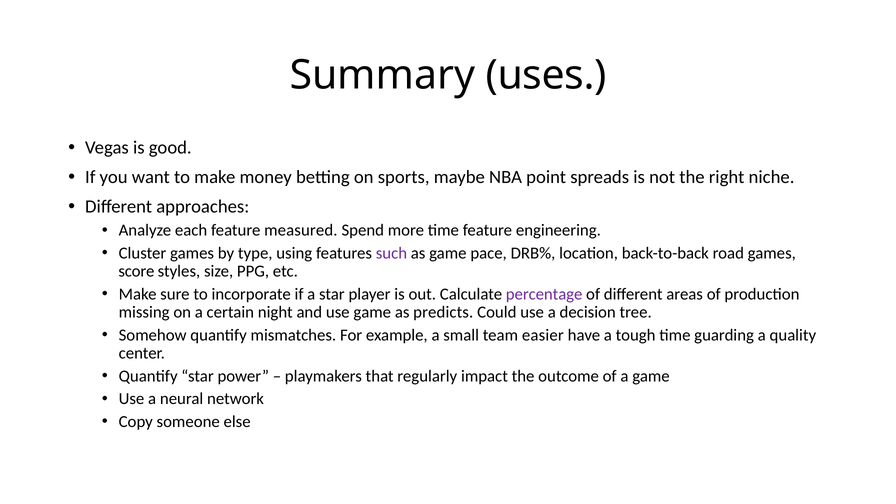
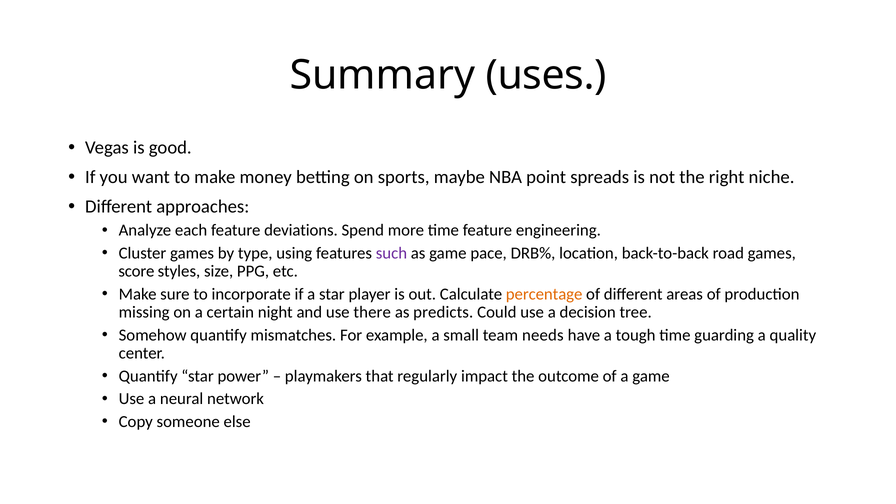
measured: measured -> deviations (301, 230)
percentage colour: purple -> orange (544, 294)
use game: game -> there (372, 312)
easier: easier -> needs (543, 335)
